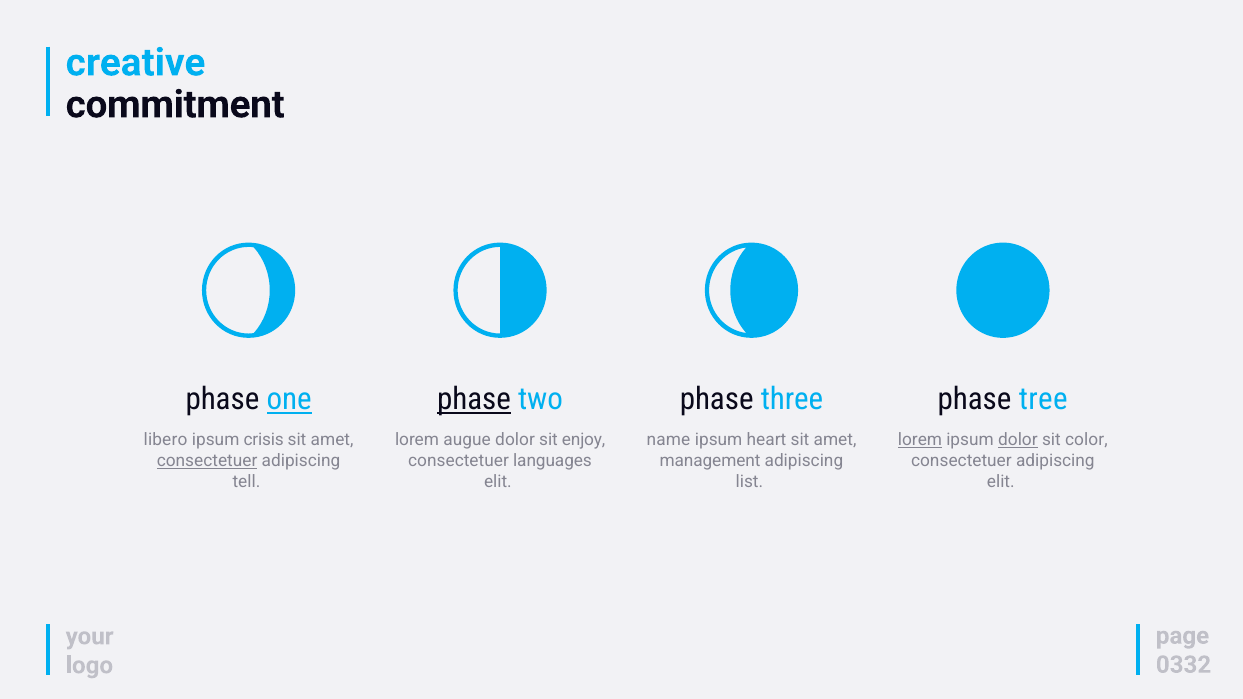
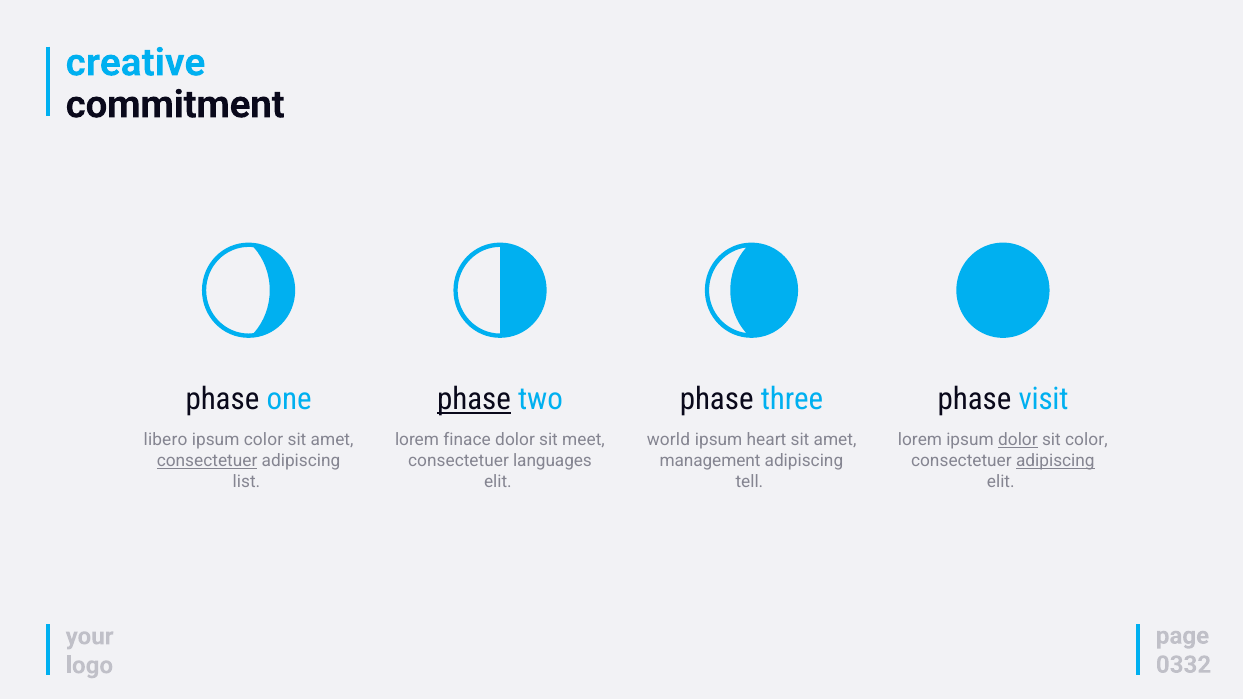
one underline: present -> none (289, 399)
tree: tree -> visit (1044, 399)
ipsum crisis: crisis -> color (263, 440)
augue: augue -> finace (467, 440)
enjoy: enjoy -> meet (583, 440)
name: name -> world (668, 440)
lorem underline: present -> none (920, 440)
adipiscing underline: none -> present (1055, 461)
tell: tell -> list (246, 482)
list: list -> tell (749, 482)
